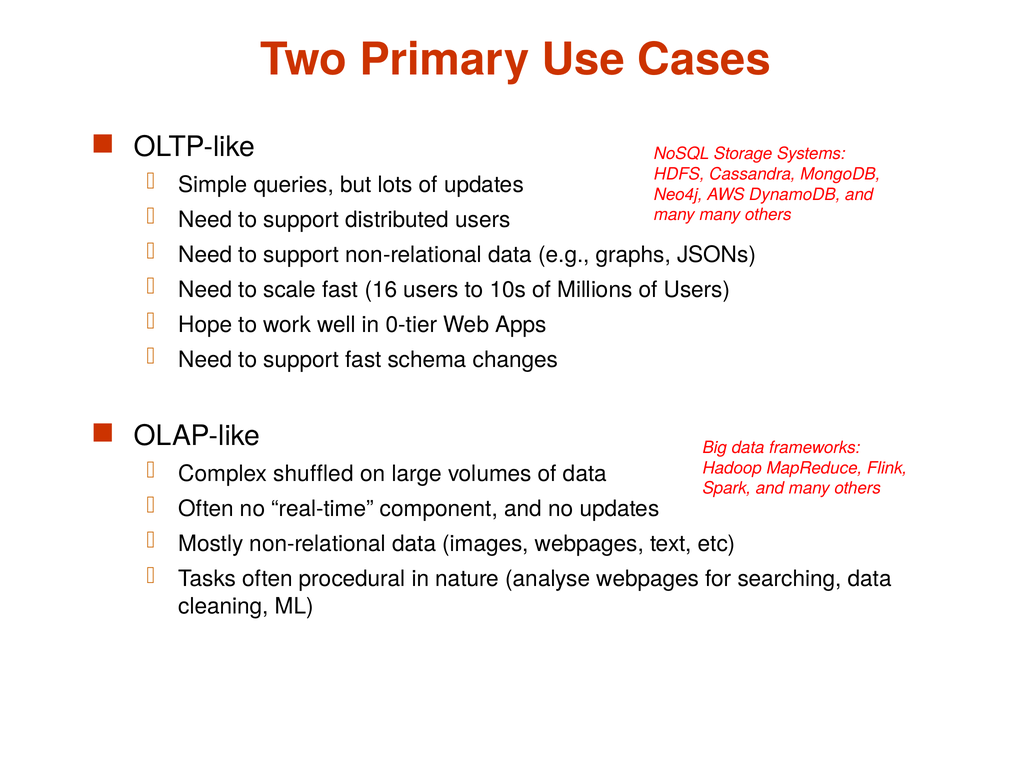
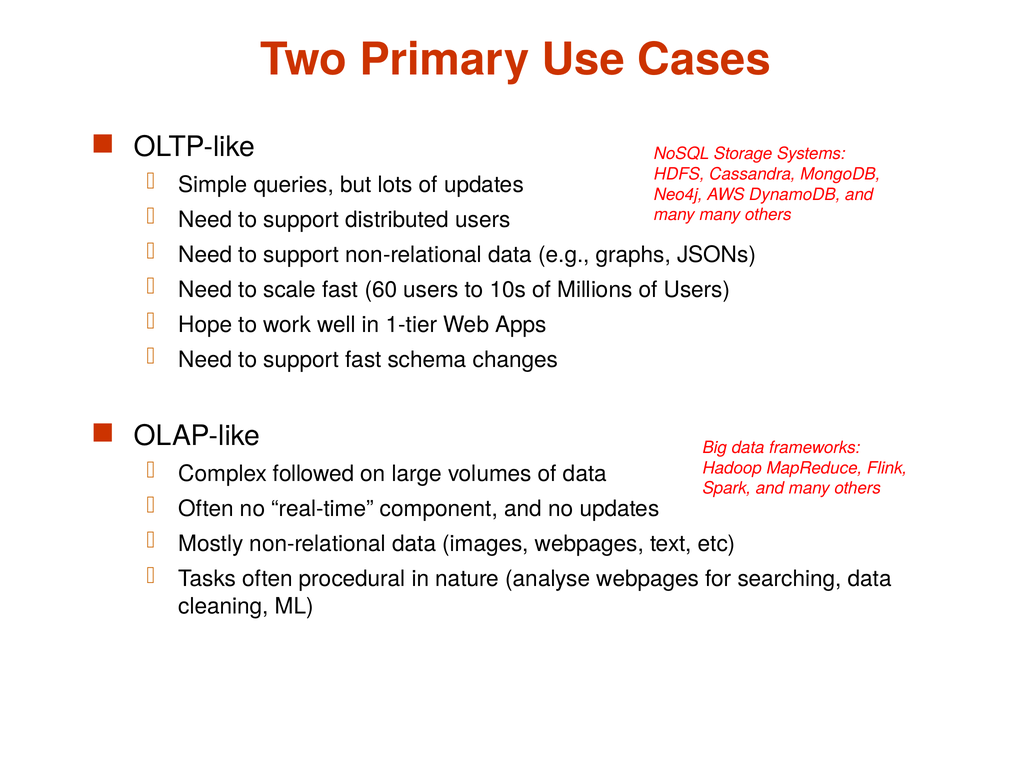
16: 16 -> 60 (381, 290)
0-tier: 0-tier -> 1-tier (411, 325)
shuffled: shuffled -> followed (314, 474)
